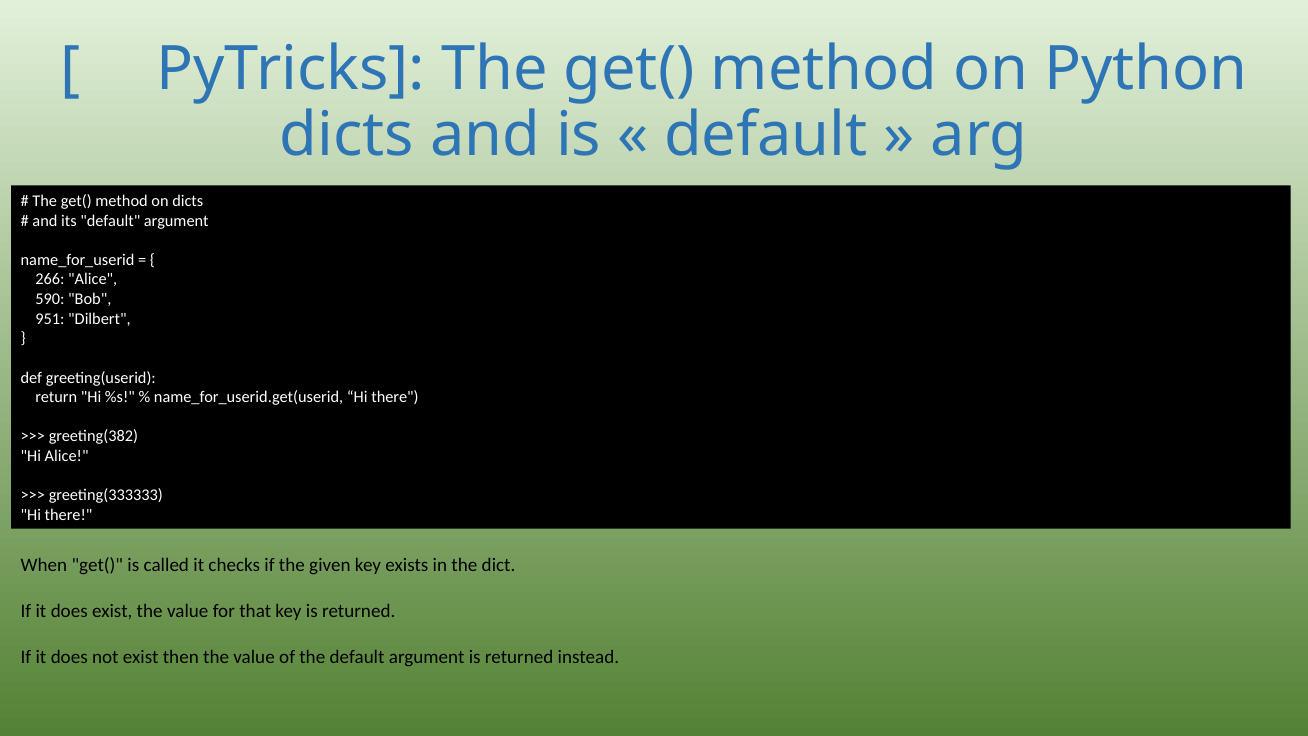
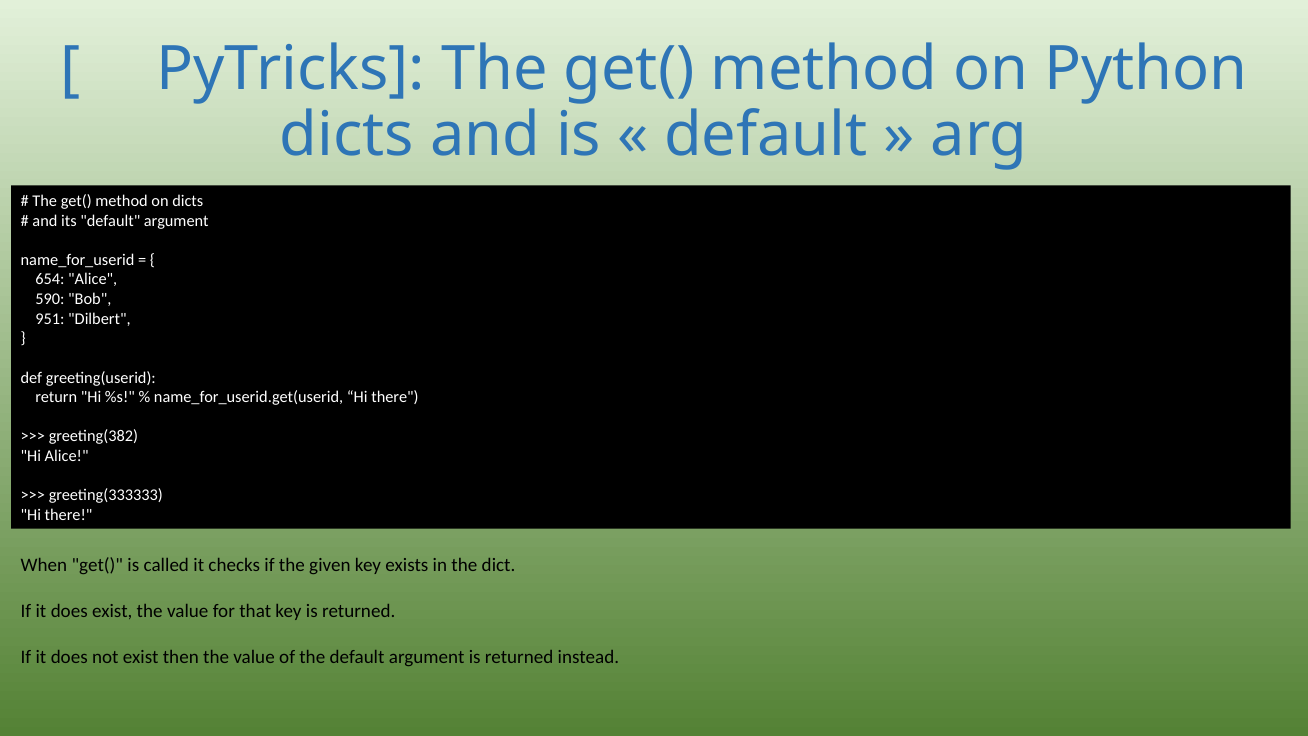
266: 266 -> 654 (50, 279)
